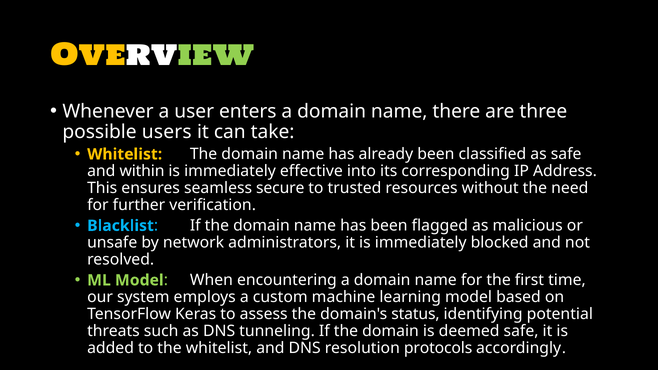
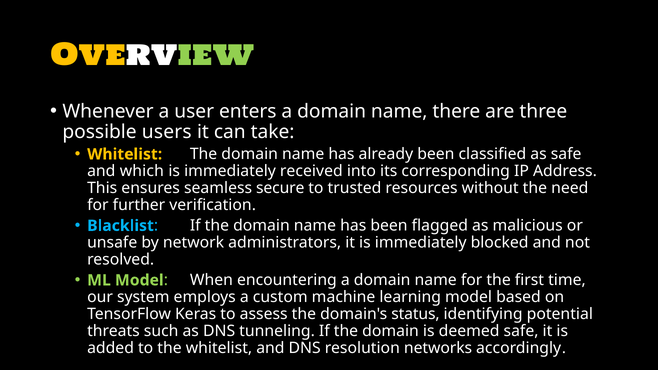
within: within -> which (142, 171)
effective: effective -> received (311, 171)
protocols: protocols -> networks (438, 348)
